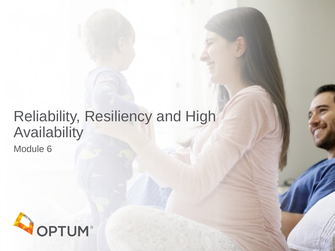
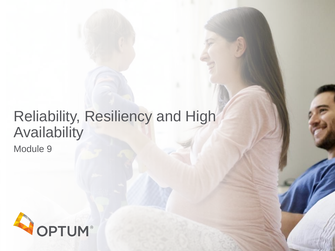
6: 6 -> 9 (49, 149)
